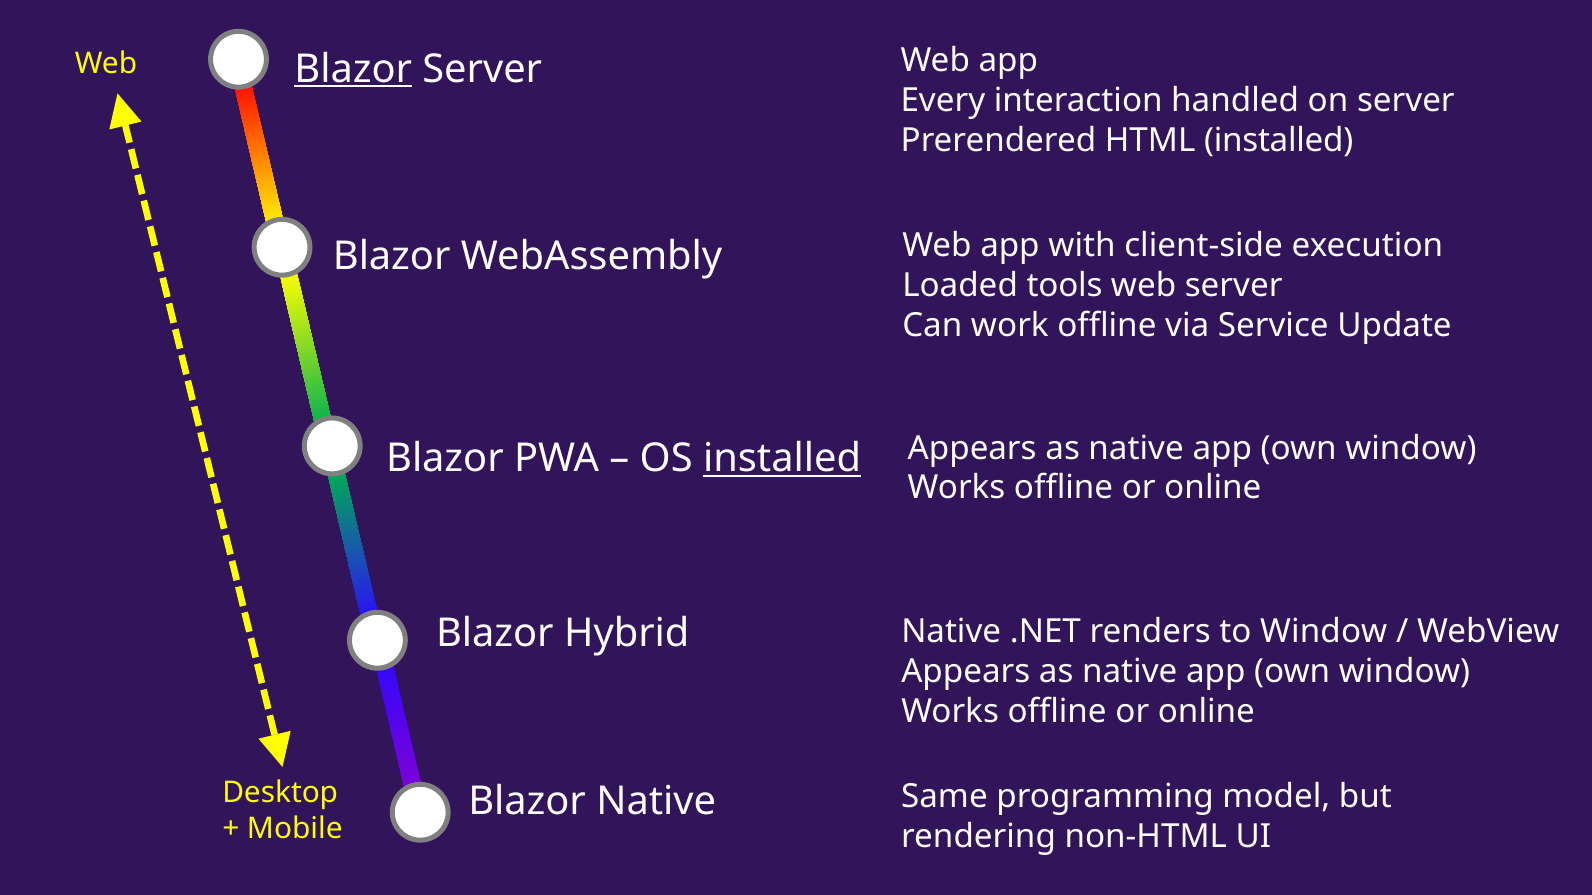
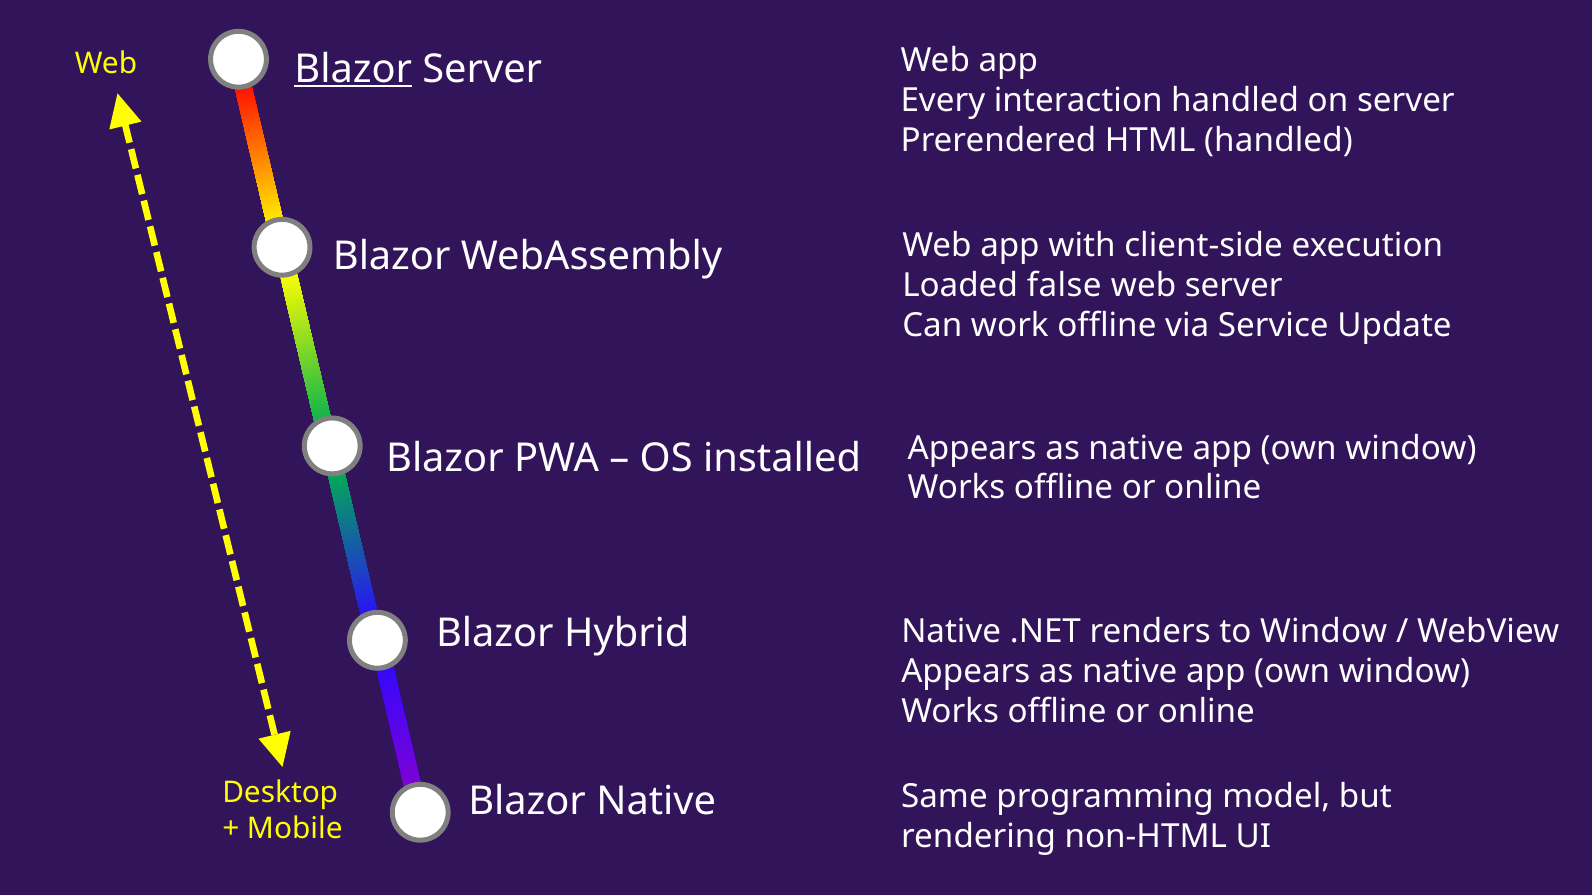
HTML installed: installed -> handled (1278, 141)
tools: tools -> false (1064, 286)
installed underline: present -> none (782, 459)
